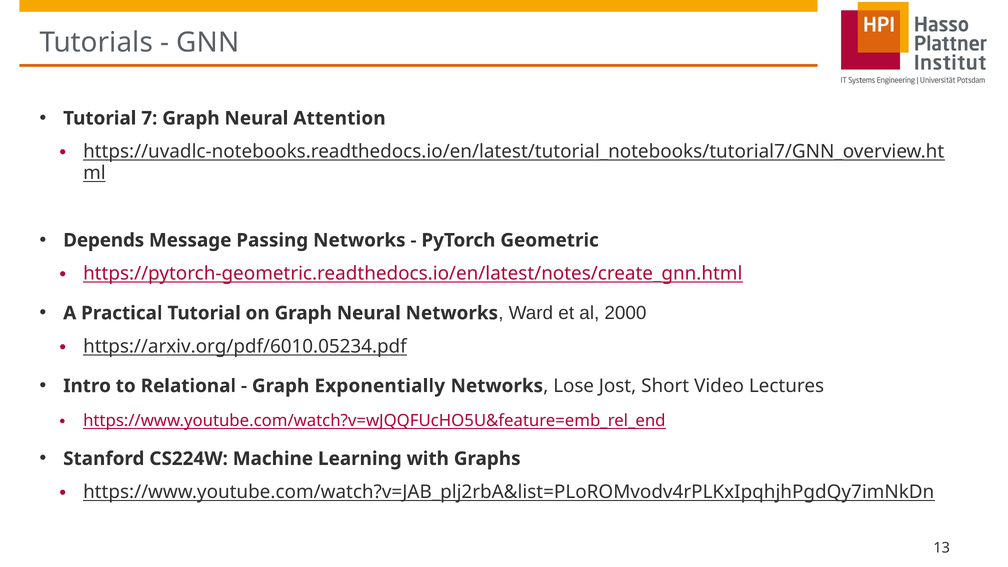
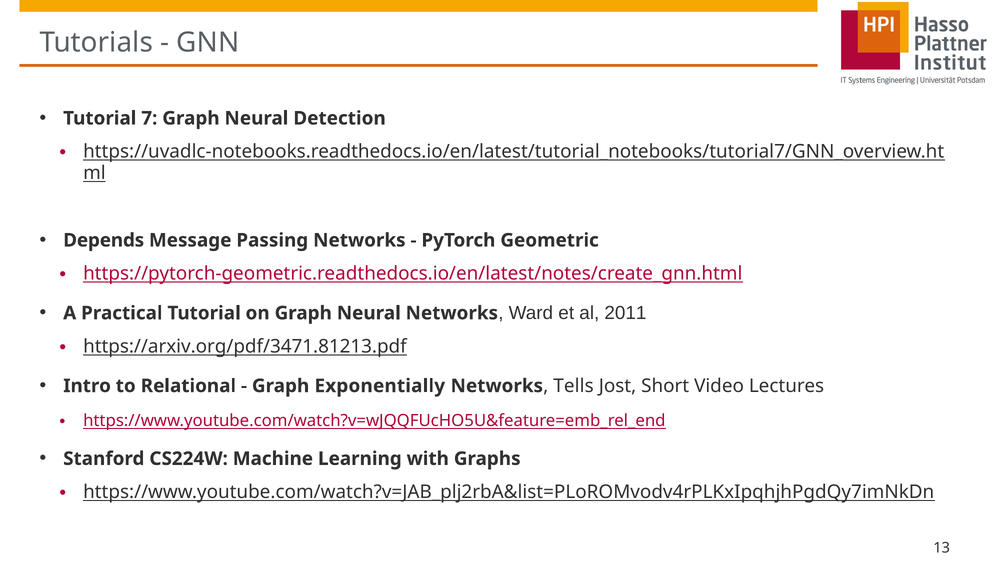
Attention: Attention -> Detection (340, 118)
2000: 2000 -> 2011 (625, 313)
https://arxiv.org/pdf/6010.05234.pdf: https://arxiv.org/pdf/6010.05234.pdf -> https://arxiv.org/pdf/3471.81213.pdf (245, 346)
Lose: Lose -> Tells (574, 386)
